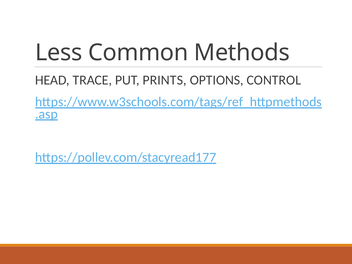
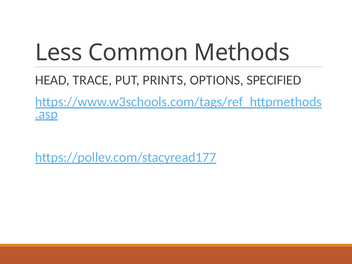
CONTROL: CONTROL -> SPECIFIED (274, 80)
